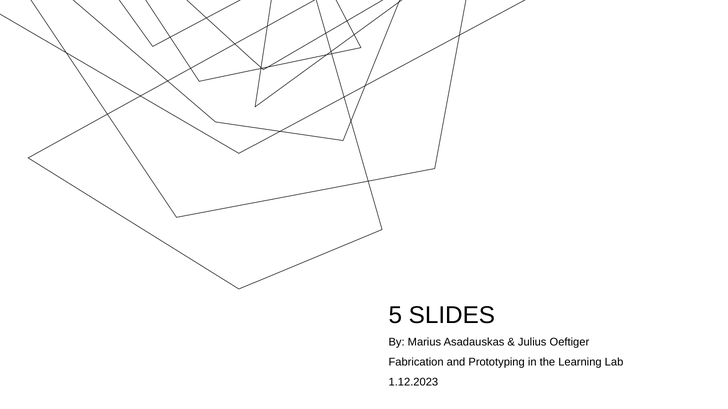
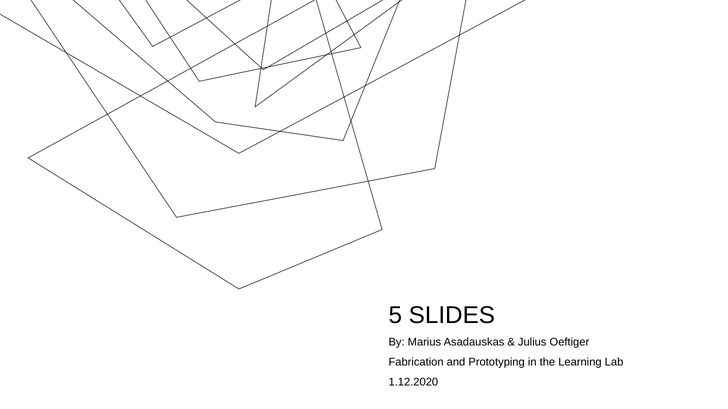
1.12.2023: 1.12.2023 -> 1.12.2020 (413, 383)
